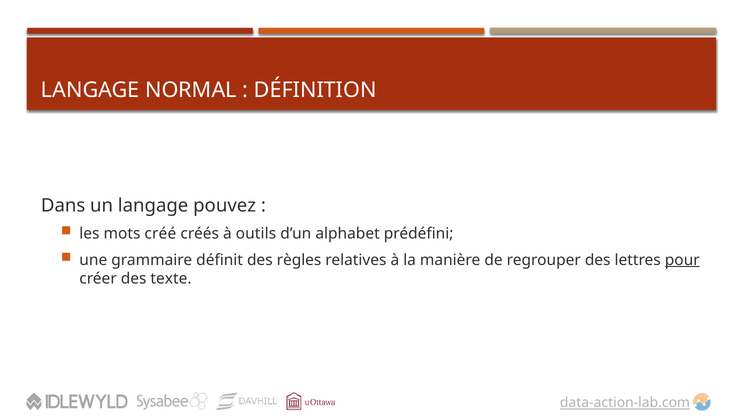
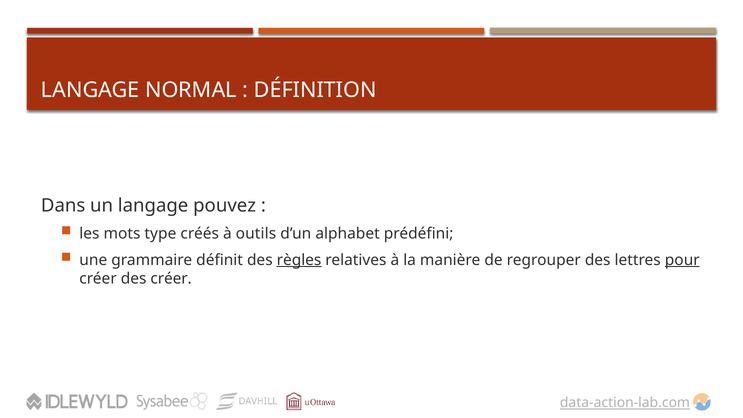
créé: créé -> type (160, 234)
règles underline: none -> present (299, 260)
des texte: texte -> créer (171, 278)
